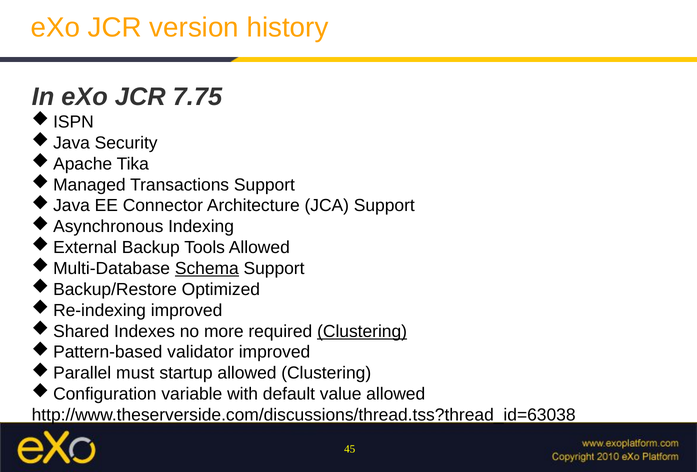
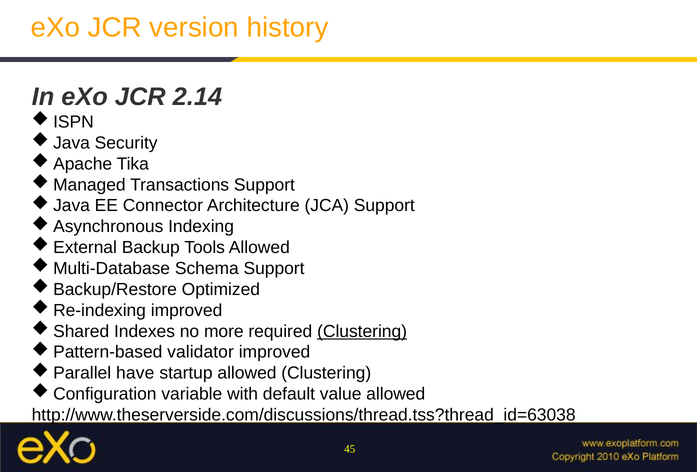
7.75: 7.75 -> 2.14 (197, 97)
Schema underline: present -> none (207, 269)
must: must -> have (135, 373)
